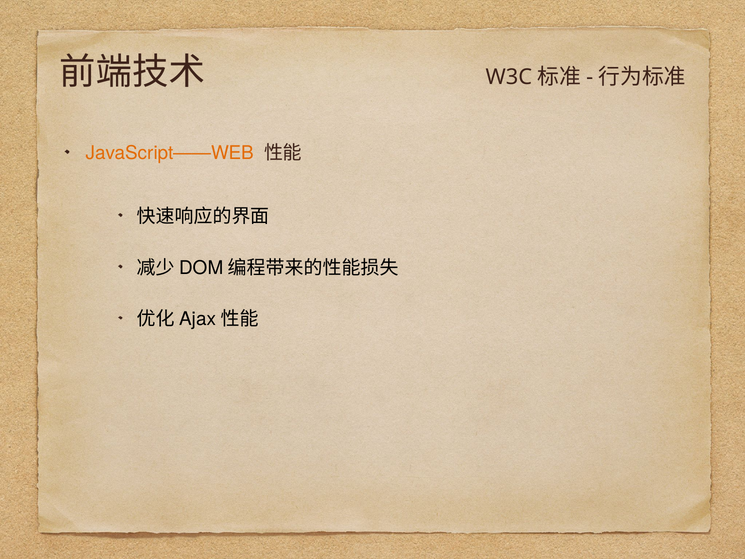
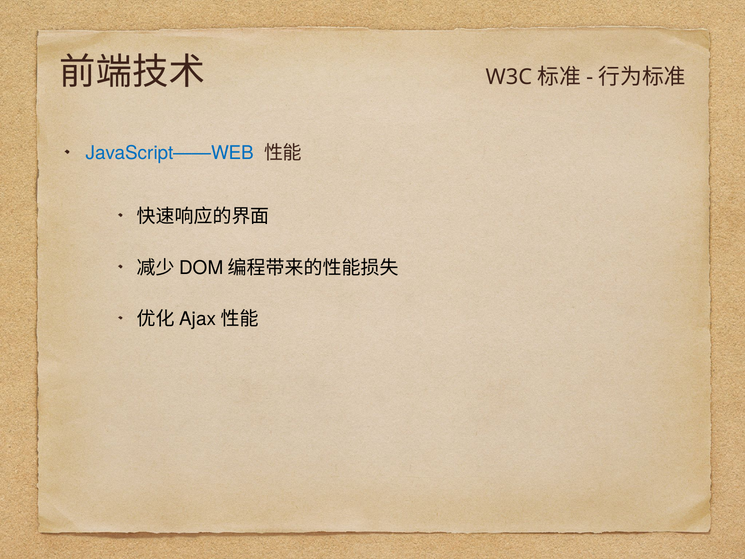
JavaScript——WEB colour: orange -> blue (170, 153)
